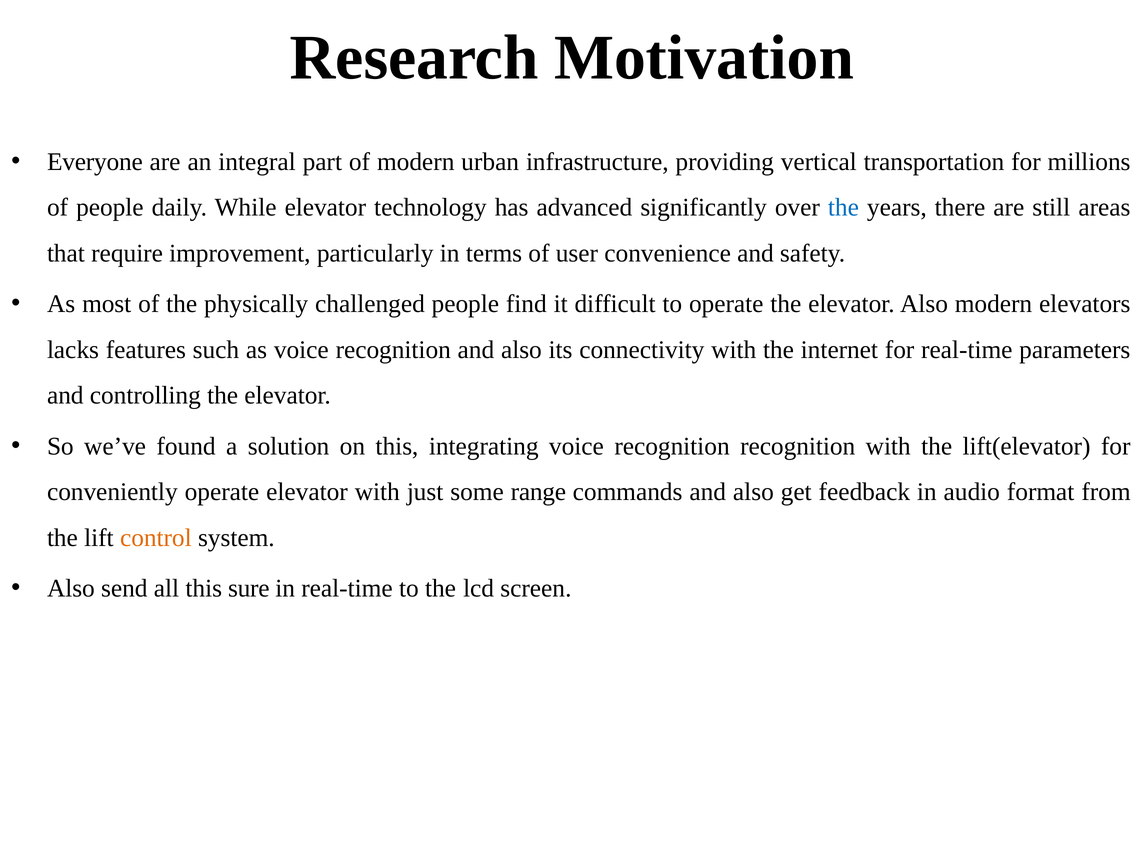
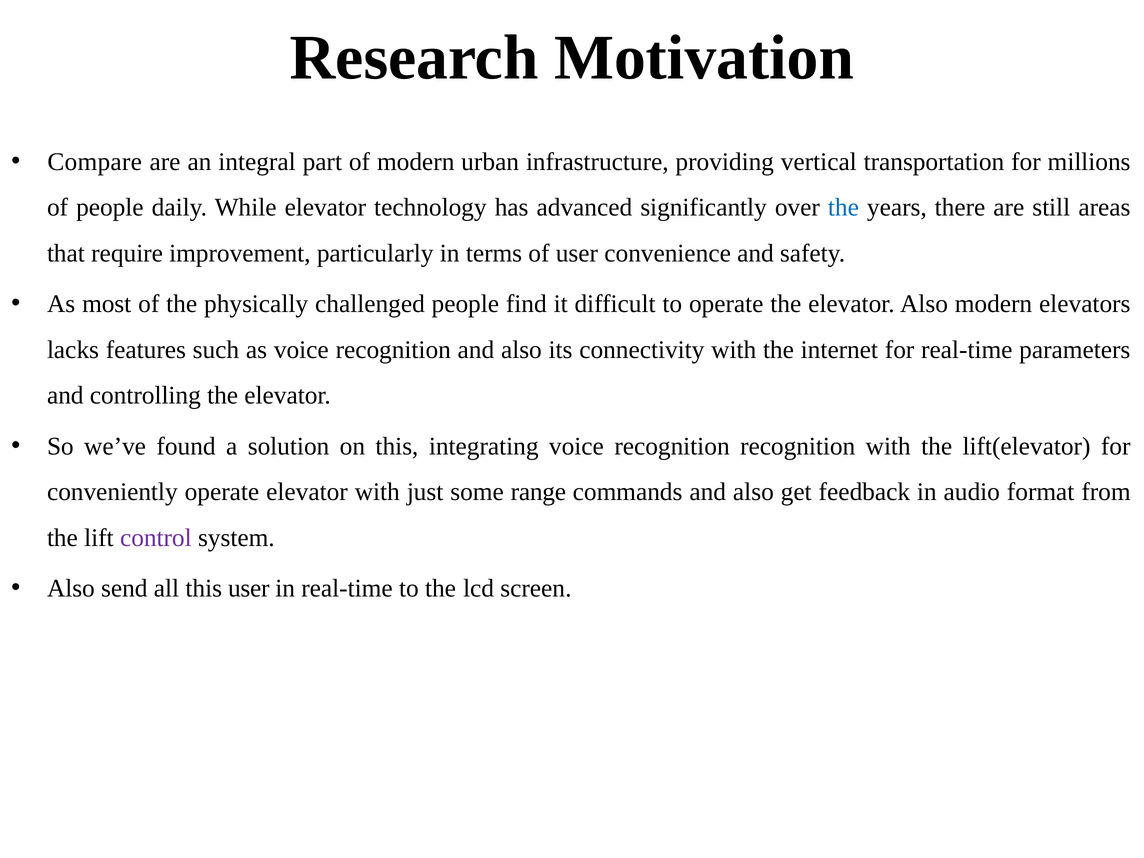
Everyone: Everyone -> Compare (95, 162)
control colour: orange -> purple (156, 538)
this sure: sure -> user (249, 589)
